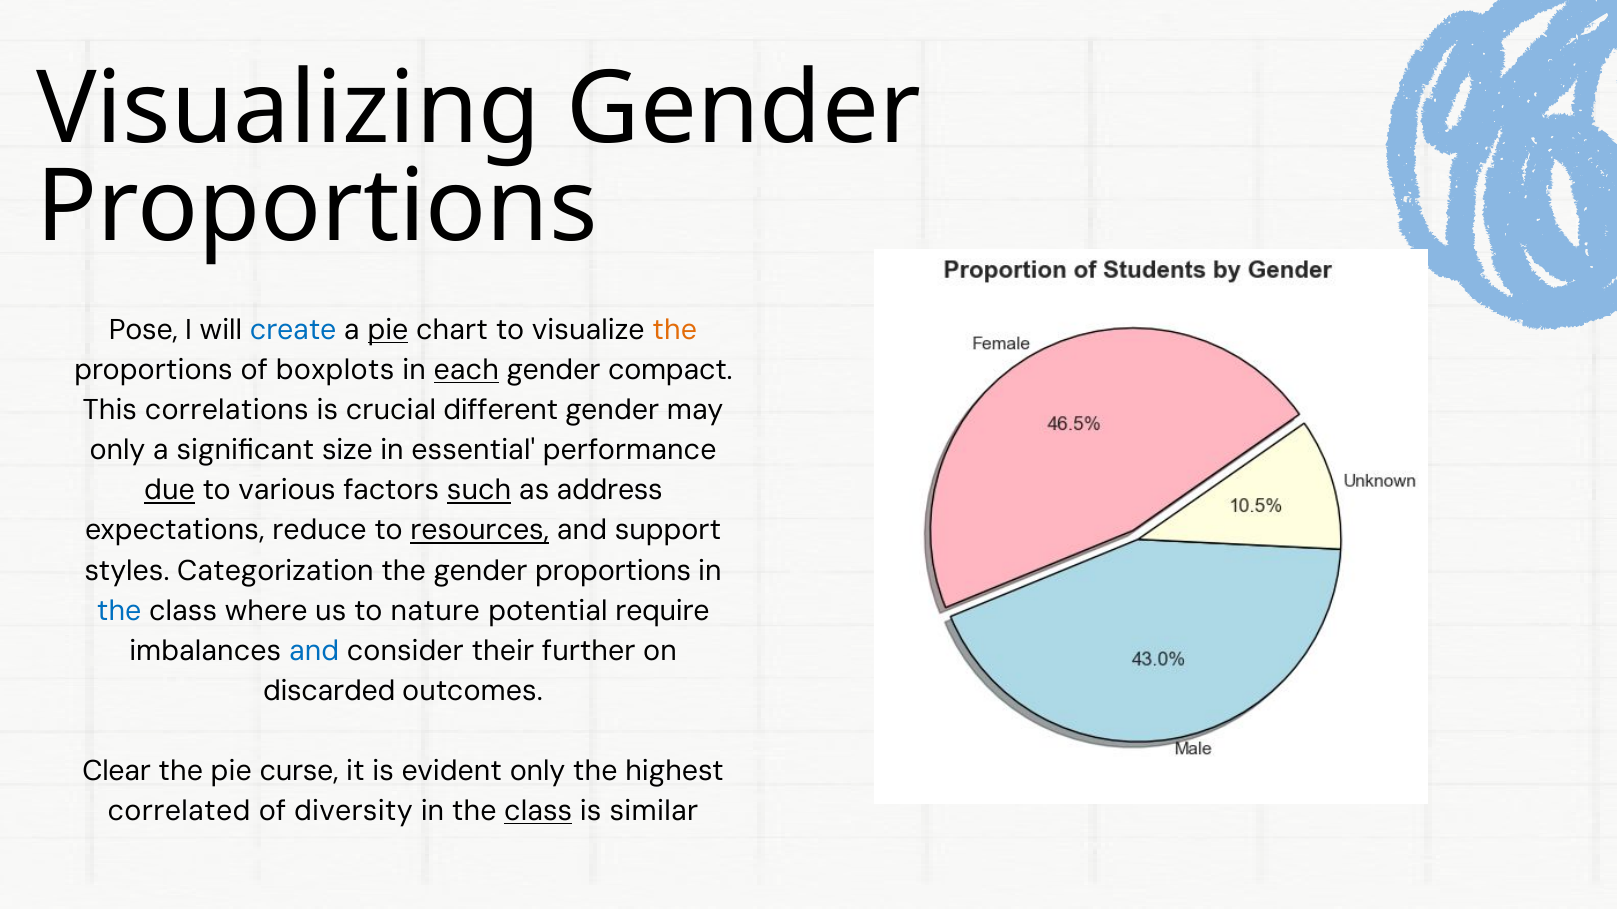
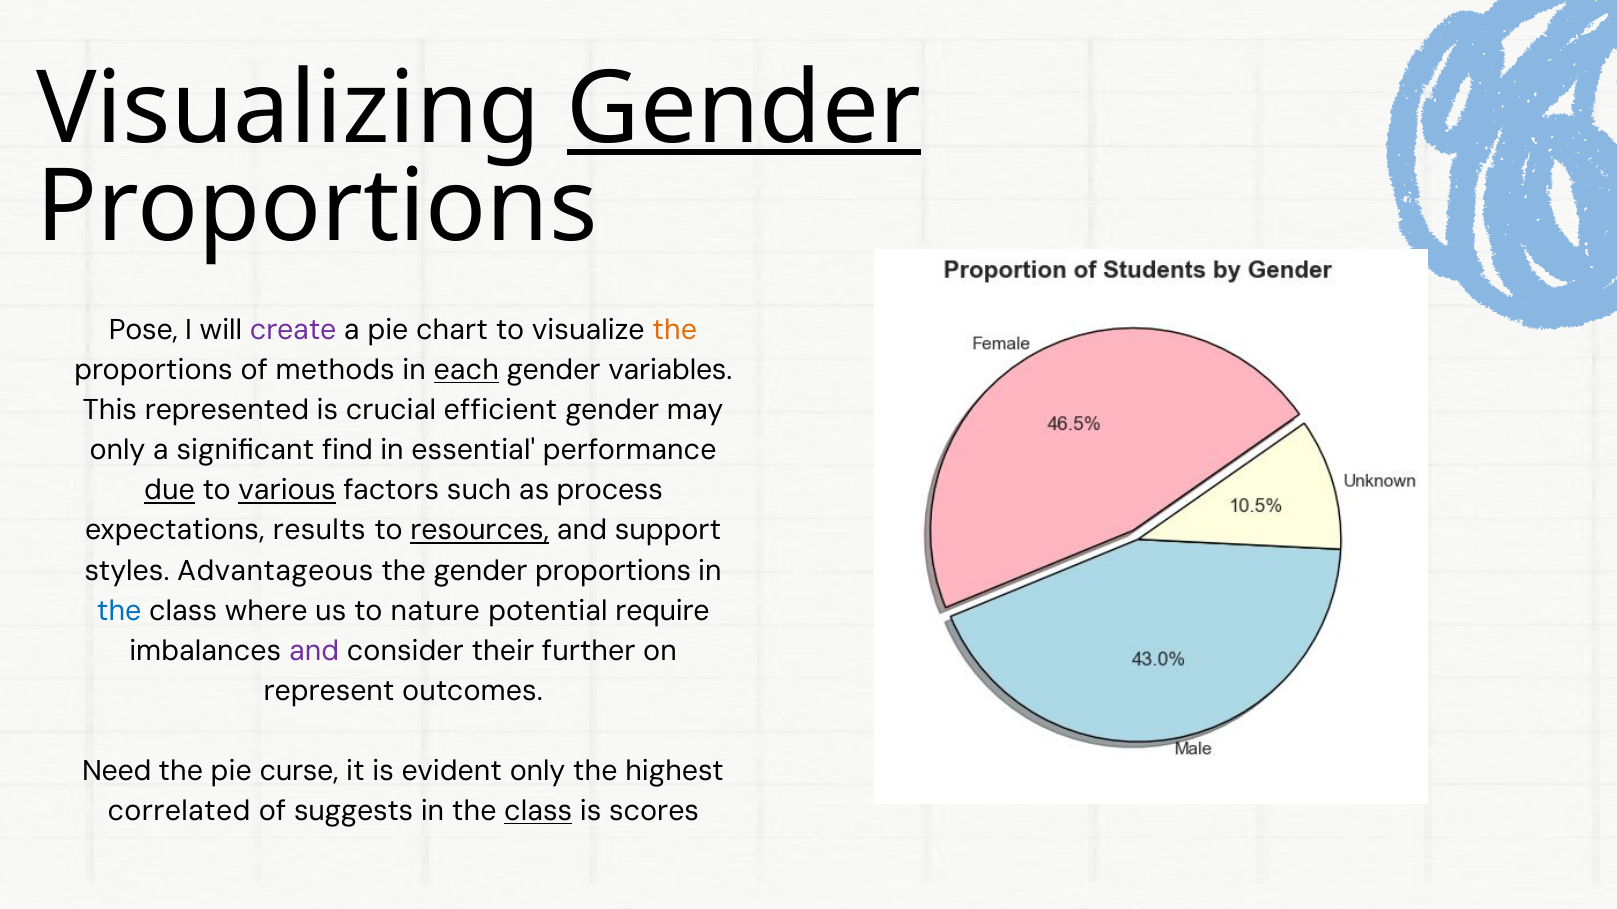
Gender underline: none -> present (744, 109)
create colour: blue -> purple (293, 330)
pie underline: present -> none (388, 330)
boxplots: boxplots -> methods (335, 370)
compact: compact -> variables (670, 370)
correlations: correlations -> represented (227, 411)
different: different -> efficient (500, 411)
size: size -> find (347, 451)
various underline: none -> present (287, 491)
such underline: present -> none (479, 491)
address: address -> process (610, 491)
reduce: reduce -> results (319, 531)
Categorization: Categorization -> Advantageous (275, 571)
and colour: blue -> purple (314, 651)
discarded: discarded -> represent (329, 691)
Clear: Clear -> Need (117, 772)
diversity: diversity -> suggests (354, 812)
similar: similar -> scores (654, 812)
